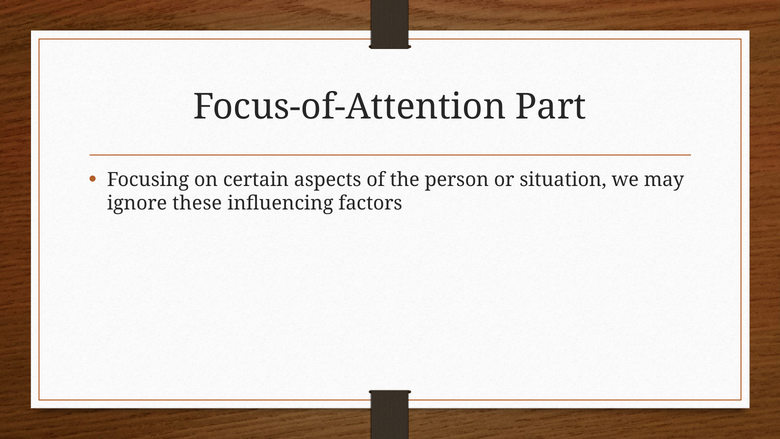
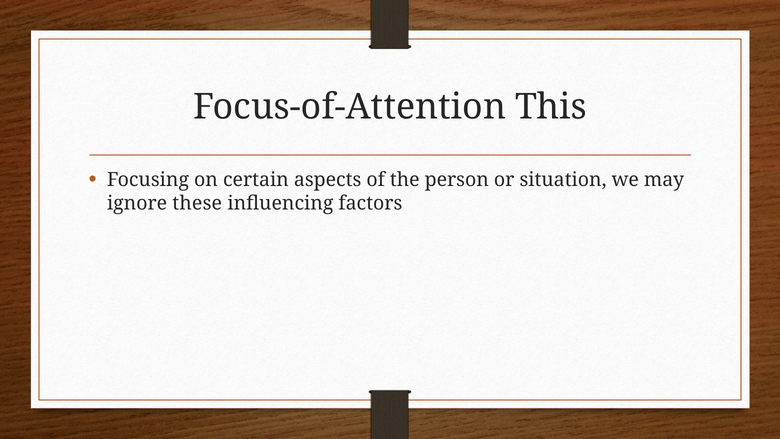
Part: Part -> This (551, 107)
